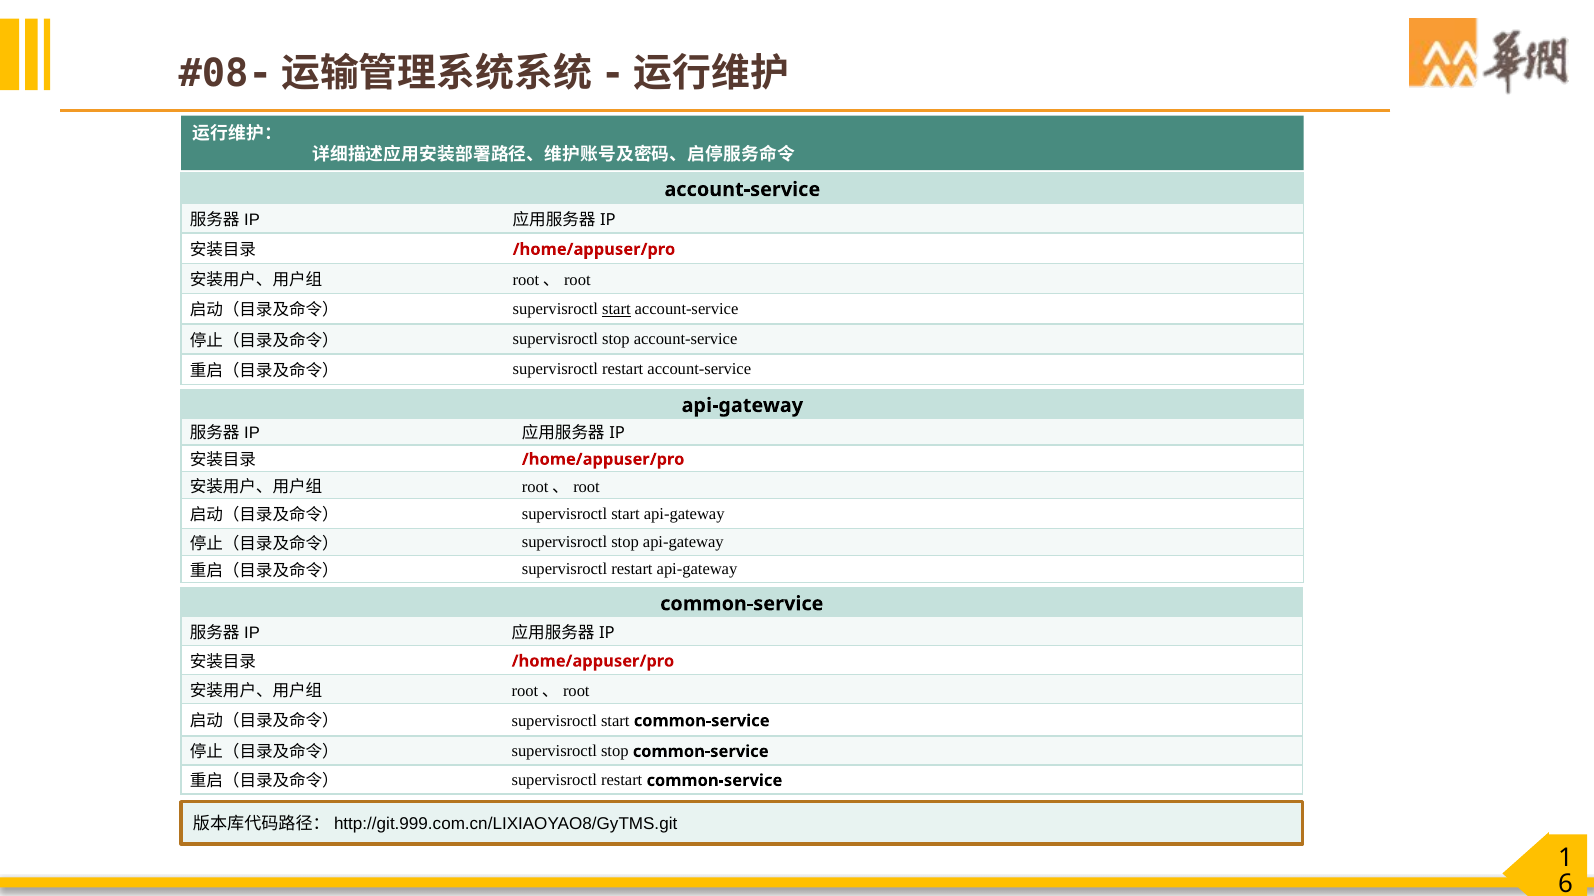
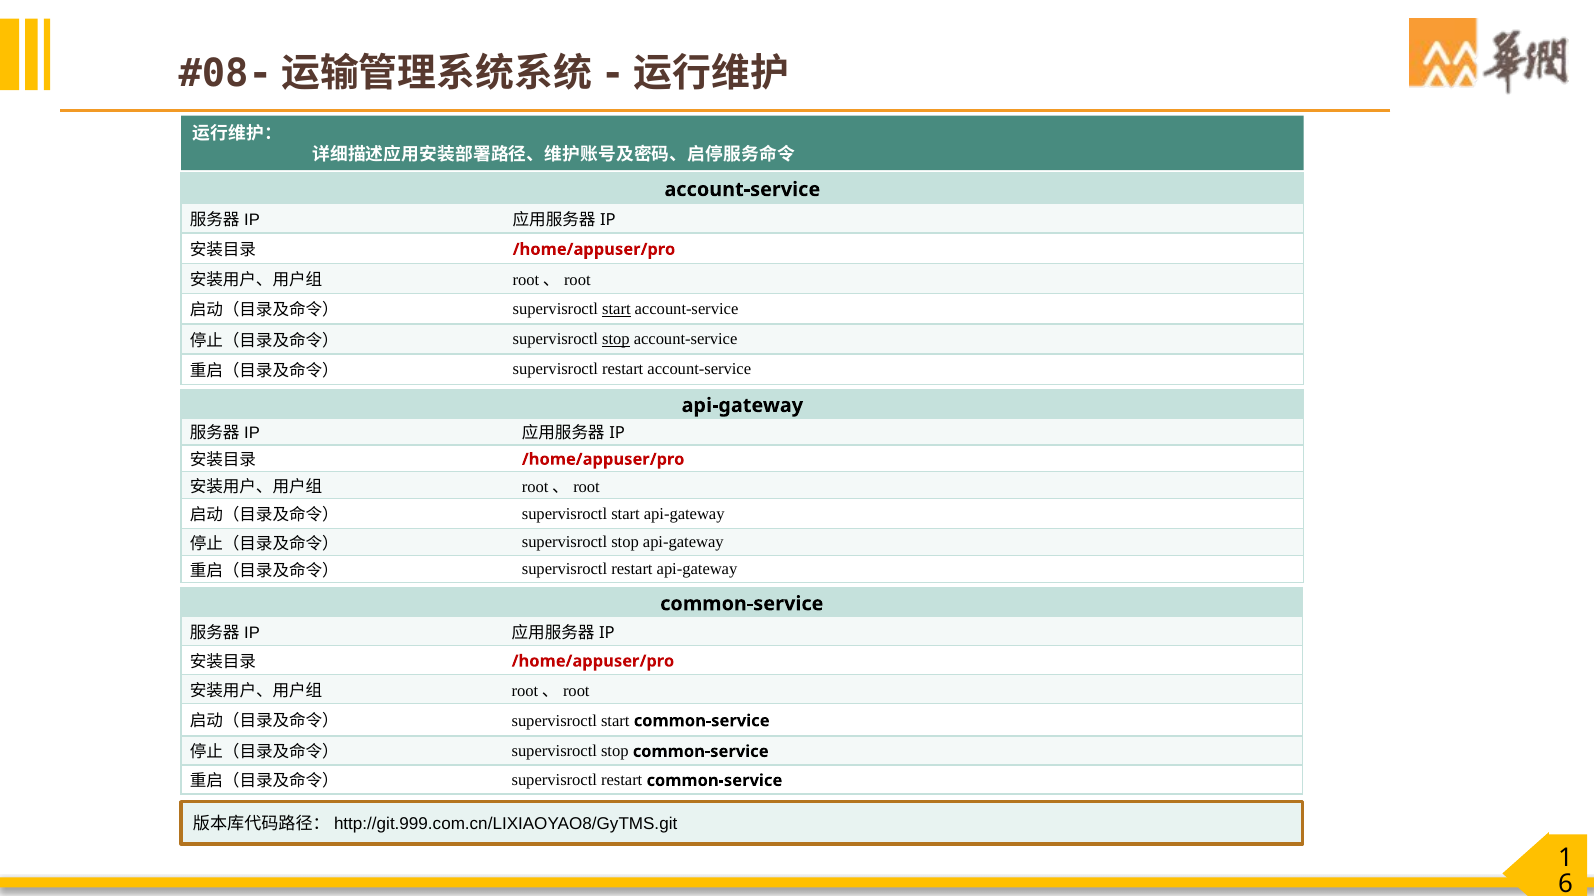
stop underline: none -> present (616, 339)
